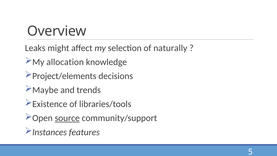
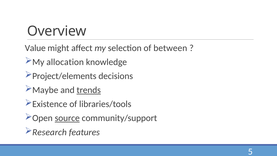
Leaks: Leaks -> Value (35, 48)
naturally: naturally -> between (170, 48)
trends underline: none -> present (89, 90)
Instances: Instances -> Research (49, 132)
